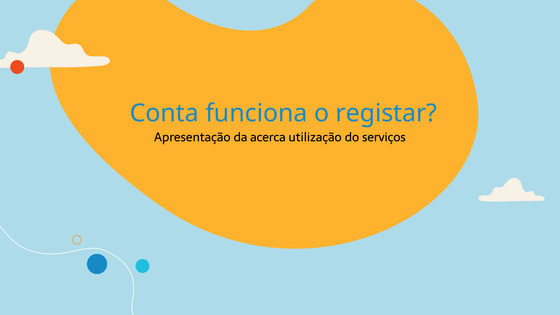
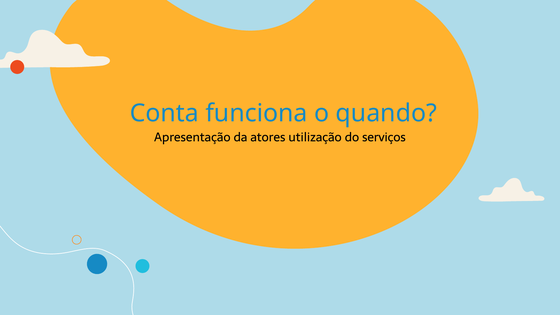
registar: registar -> quando (386, 113)
acerca: acerca -> atores (268, 137)
